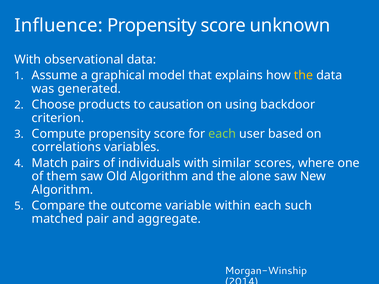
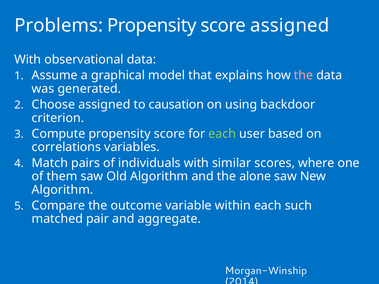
Influence: Influence -> Problems (59, 26)
score unknown: unknown -> assigned (290, 26)
the colour: yellow -> pink (304, 75)
Choose products: products -> assigned (104, 105)
